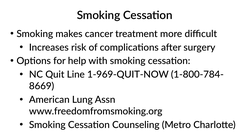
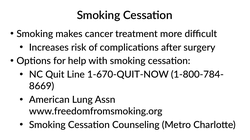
1-969-QUIT-NOW: 1-969-QUIT-NOW -> 1-670-QUIT-NOW (128, 75)
